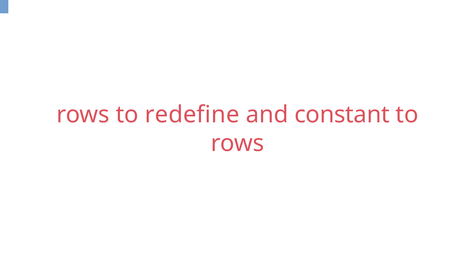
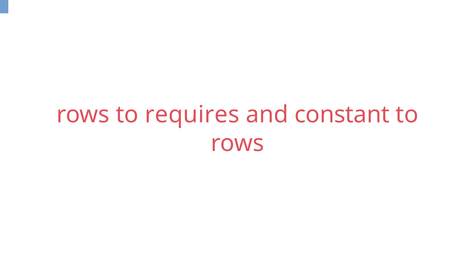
redefine: redefine -> requires (192, 115)
